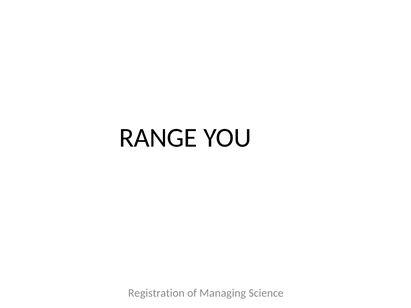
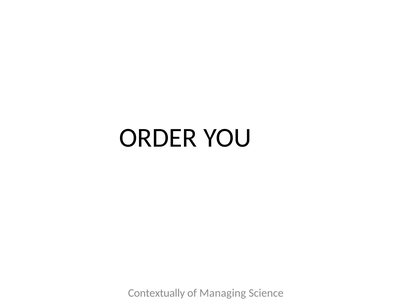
RANGE: RANGE -> ORDER (158, 138)
Registration: Registration -> Contextually (156, 293)
